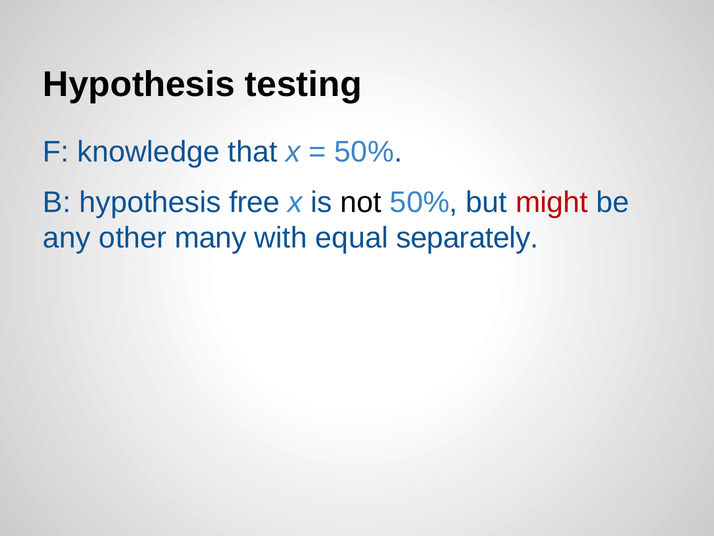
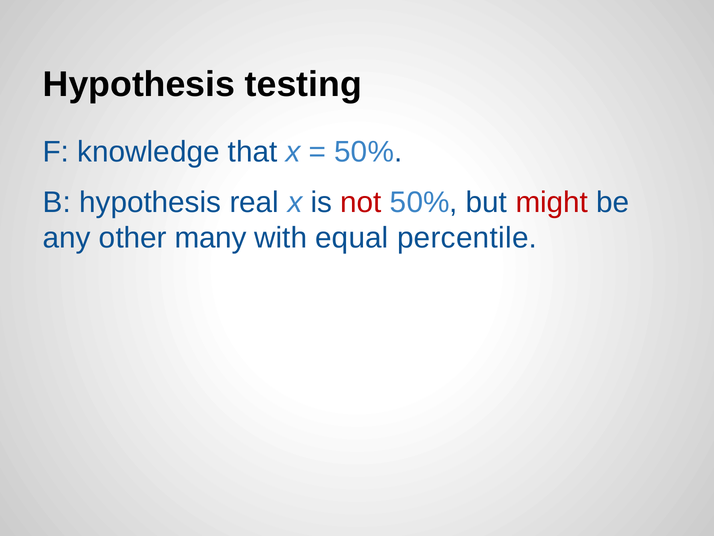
free: free -> real (254, 202)
not colour: black -> red (361, 202)
separately: separately -> percentile (467, 238)
